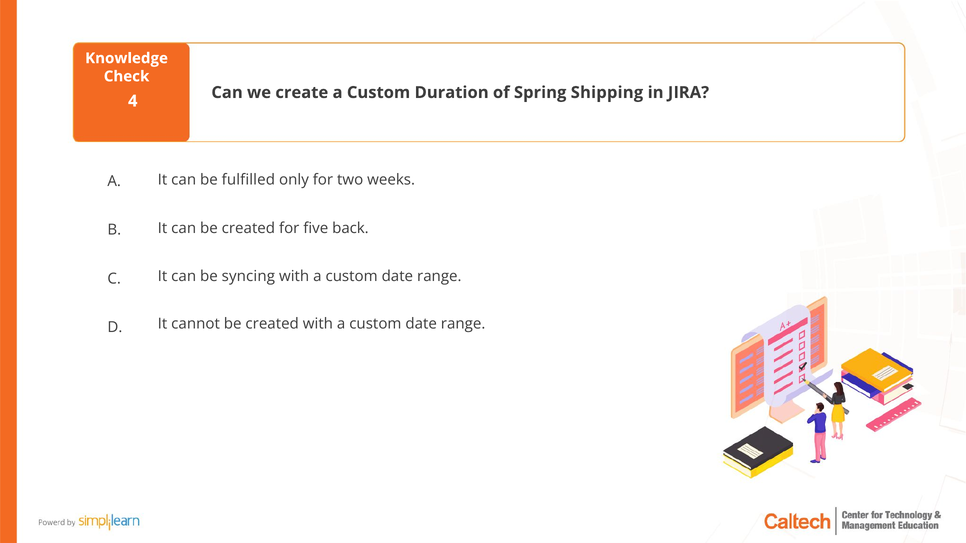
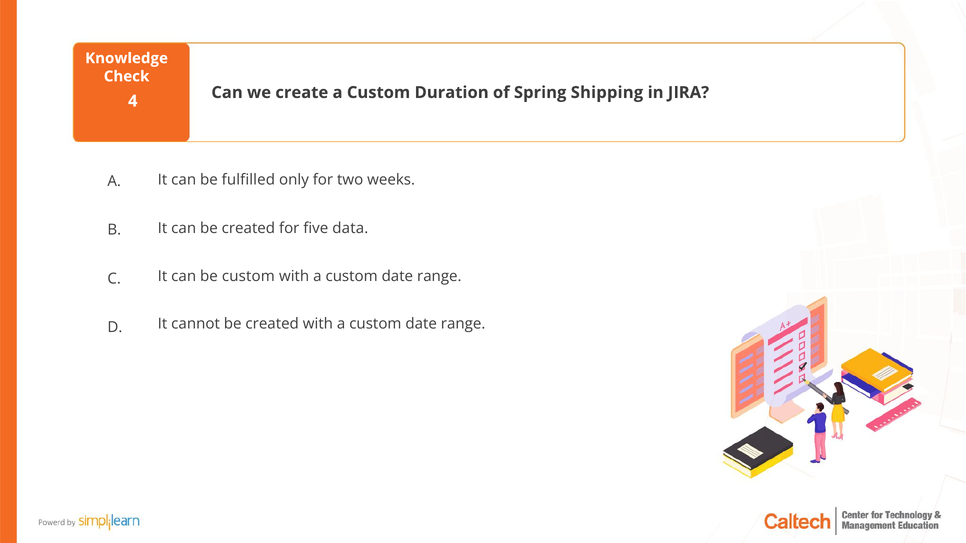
back: back -> data (350, 228)
be syncing: syncing -> custom (248, 277)
